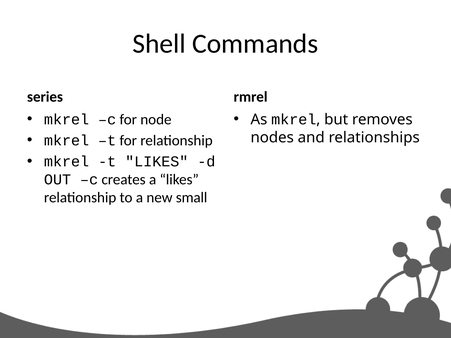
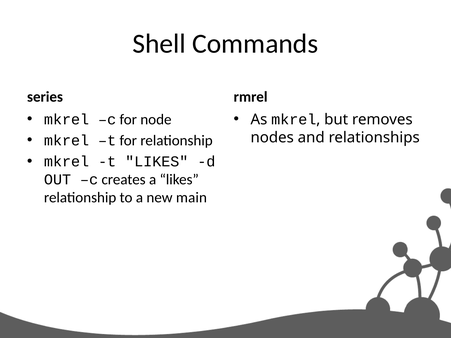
small: small -> main (191, 198)
